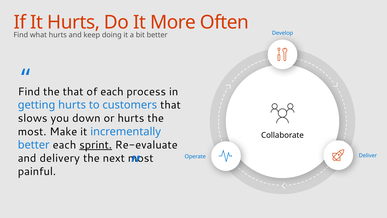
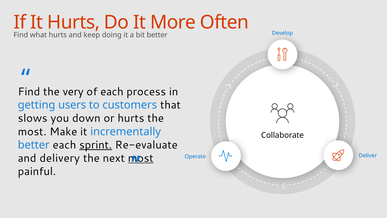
the that: that -> very (73, 92)
getting hurts: hurts -> users (72, 105)
most underline: none -> present (141, 158)
